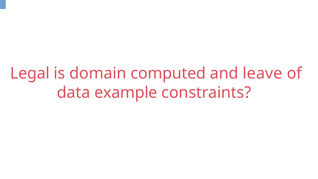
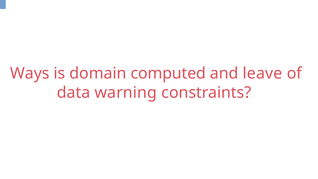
Legal: Legal -> Ways (30, 73)
example: example -> warning (126, 93)
